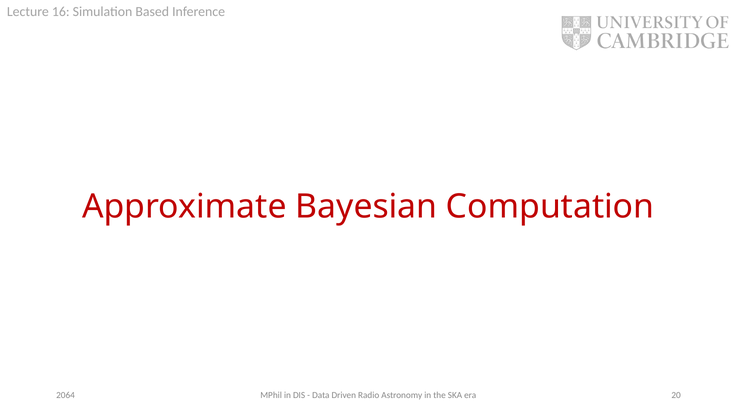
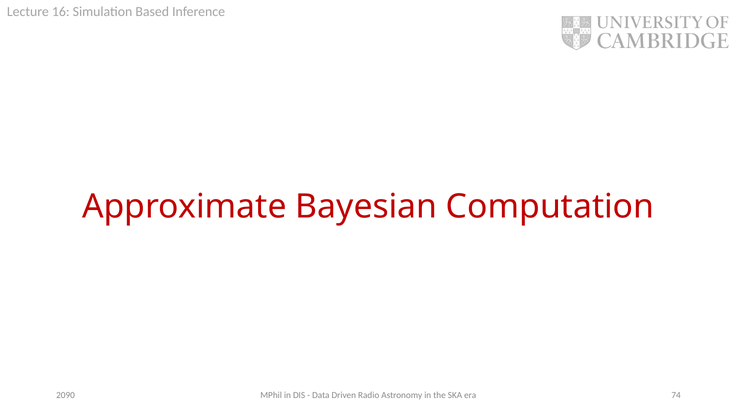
20: 20 -> 74 (676, 396)
2064: 2064 -> 2090 (66, 396)
